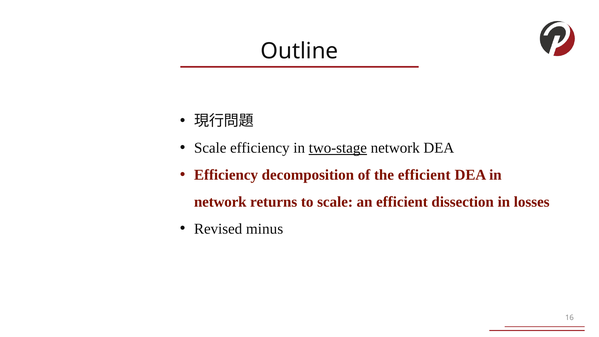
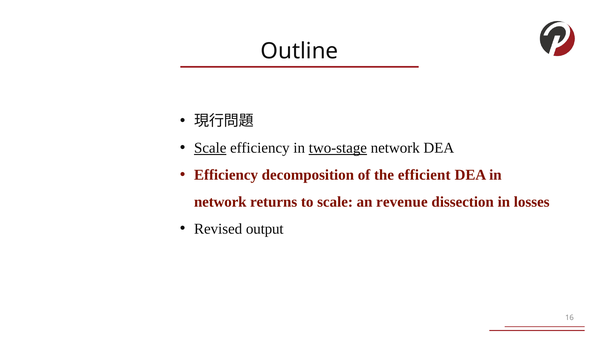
Scale underline: none -> present (210, 148)
an efficient: efficient -> revenue (402, 202)
minus: minus -> output (265, 229)
